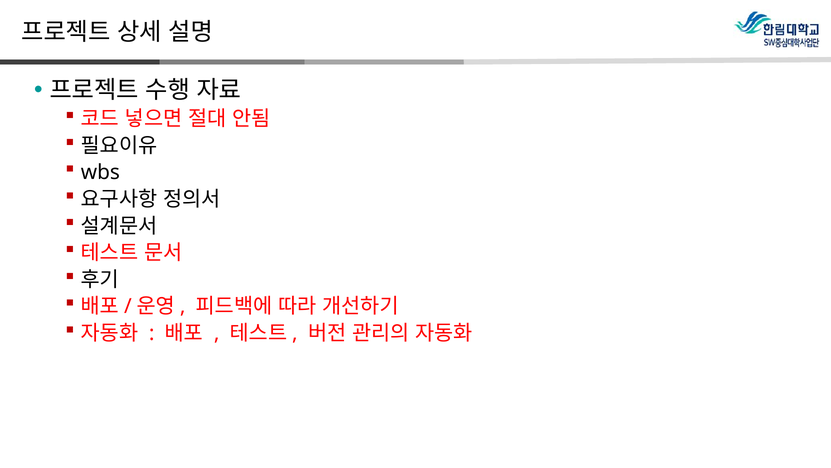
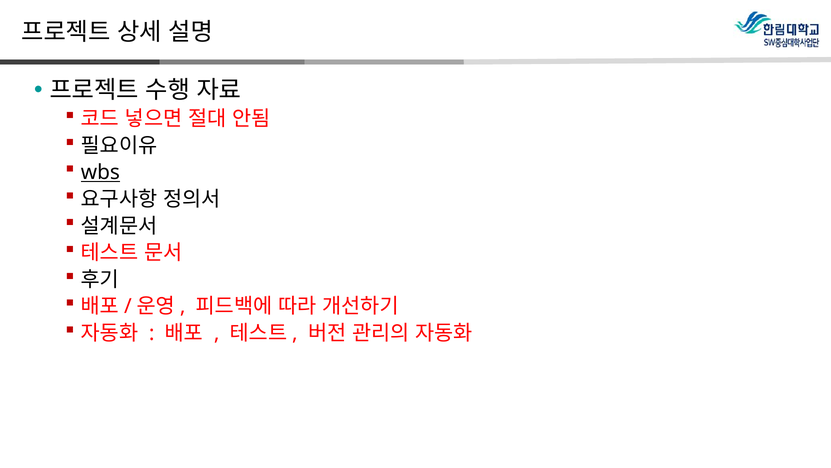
wbs underline: none -> present (100, 172)
